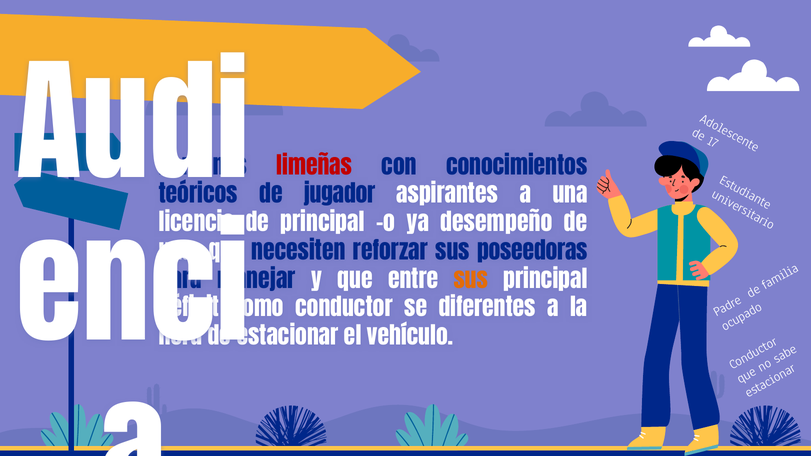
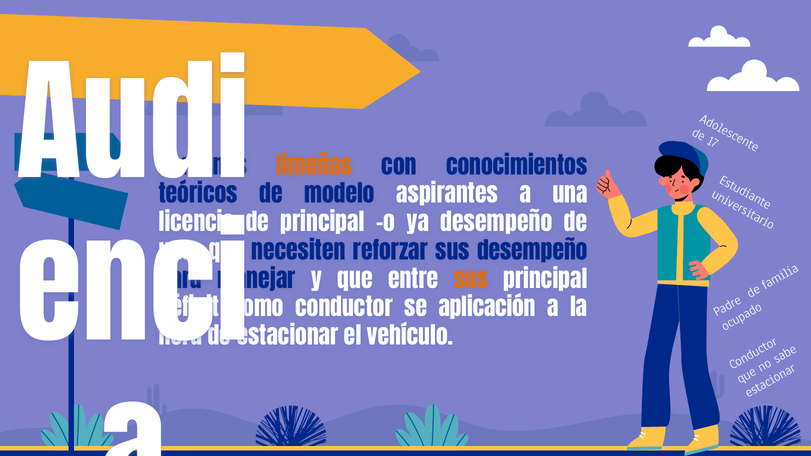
limeñas colour: red -> orange (314, 167)
jugador: jugador -> modelo (339, 195)
sus poseedoras: poseedoras -> desempeño (532, 252)
diferentes: diferentes -> aplicación (487, 309)
